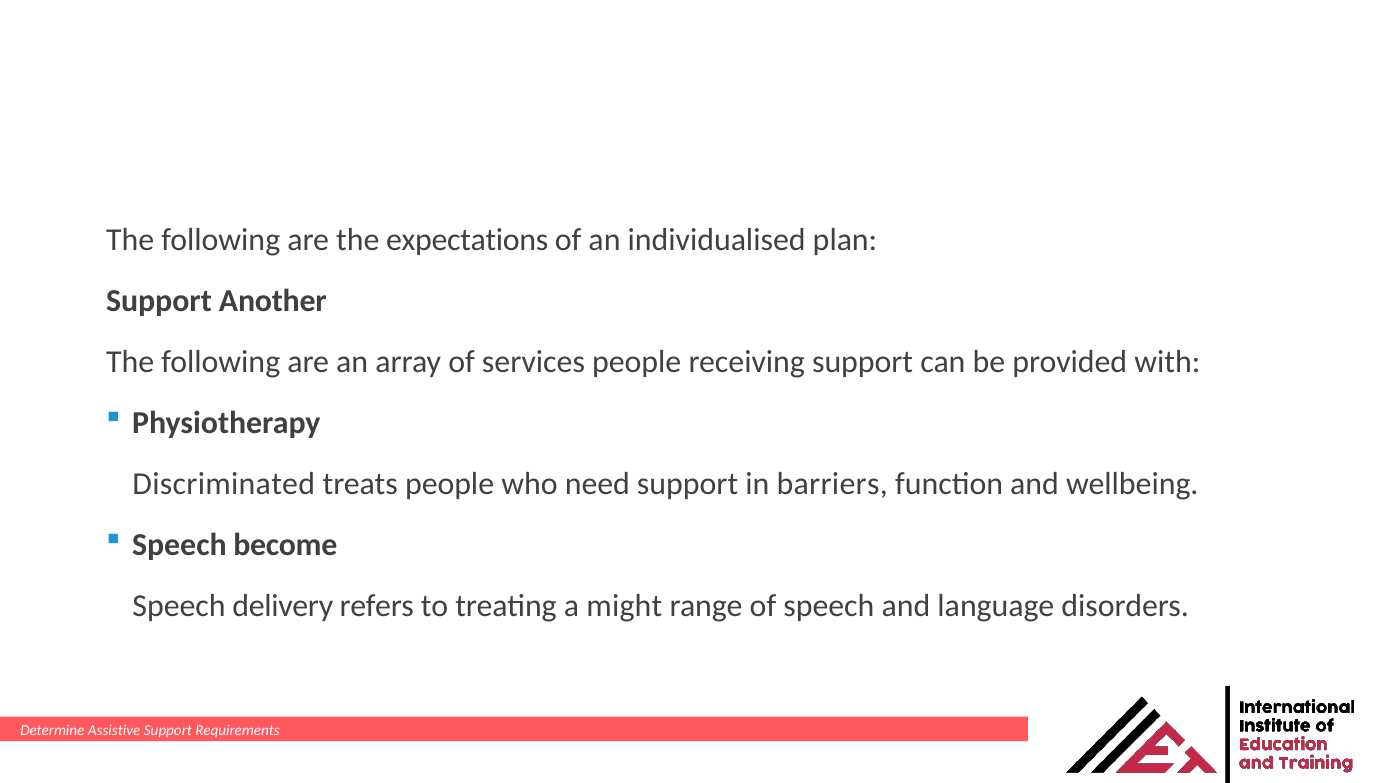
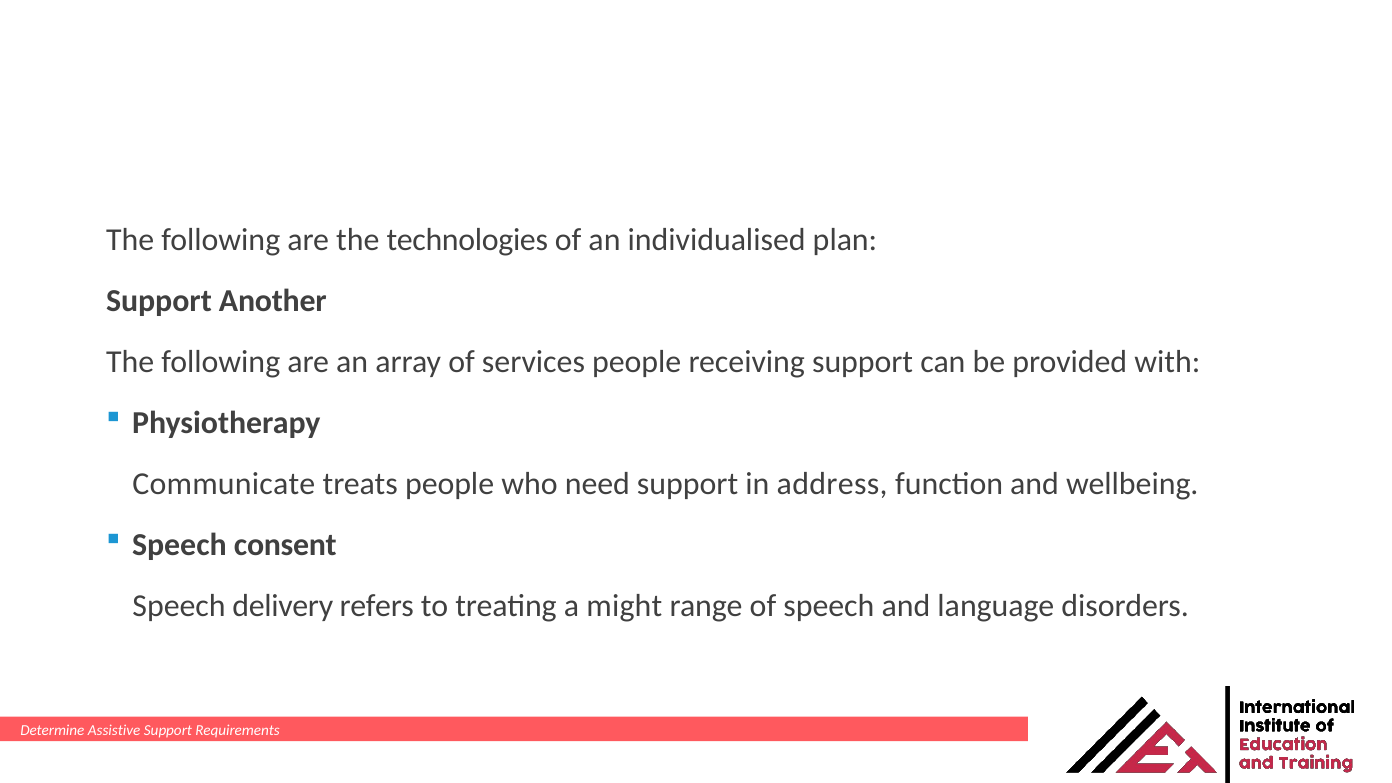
expectations: expectations -> technologies (467, 240)
Discriminated: Discriminated -> Communicate (224, 484)
barriers: barriers -> address (832, 484)
become: become -> consent (285, 545)
